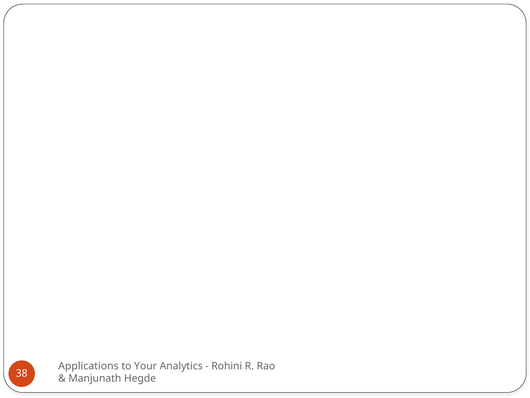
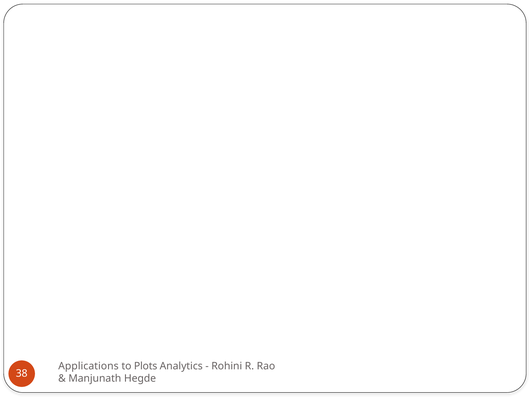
Your: Your -> Plots (146, 366)
